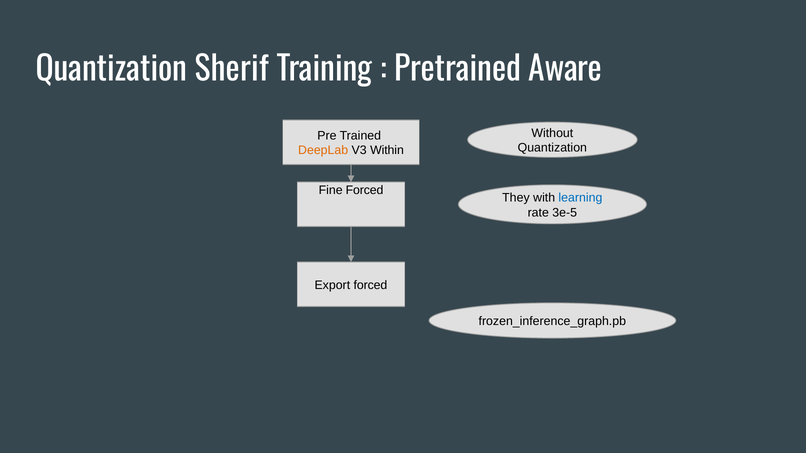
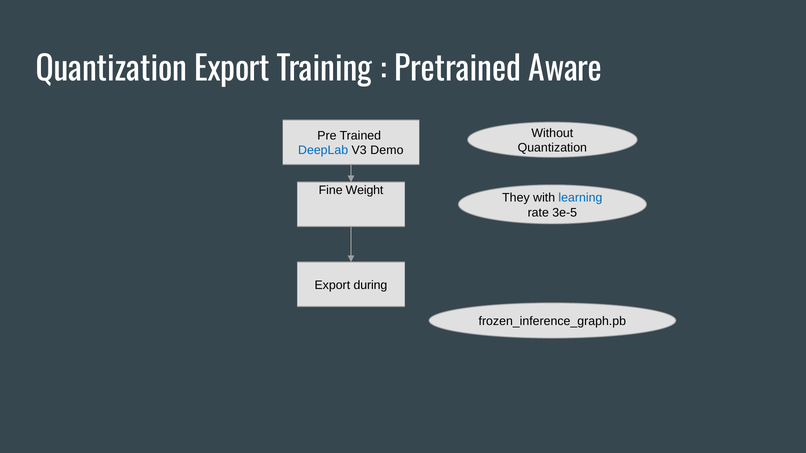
Quantization Sherif: Sherif -> Export (232, 70)
DeepLab colour: orange -> blue (323, 151)
Within: Within -> Demo (387, 151)
Fine Forced: Forced -> Weight (365, 190)
Export forced: forced -> during (370, 285)
